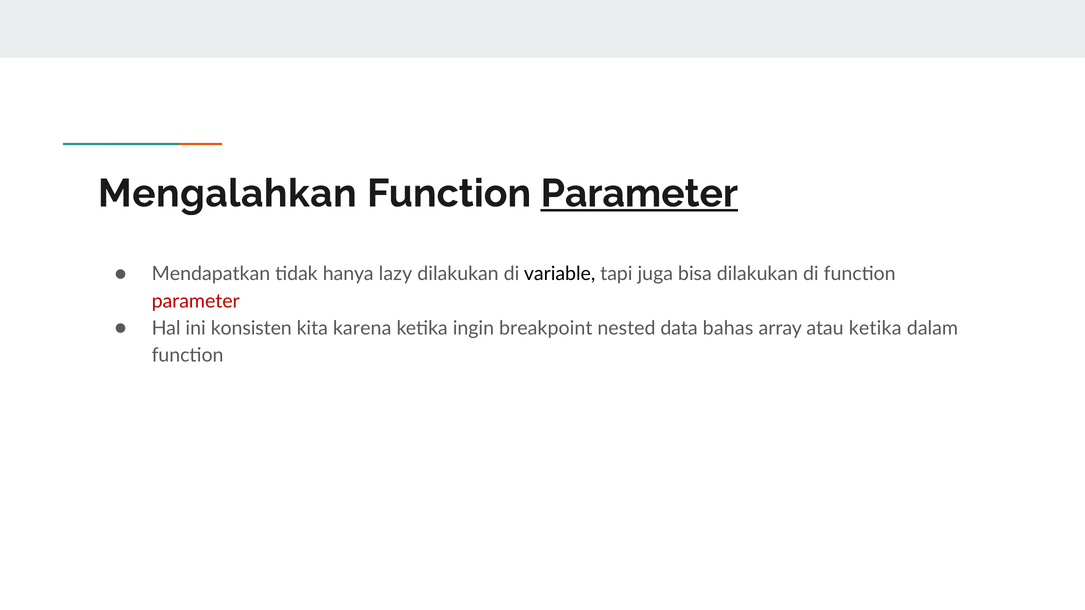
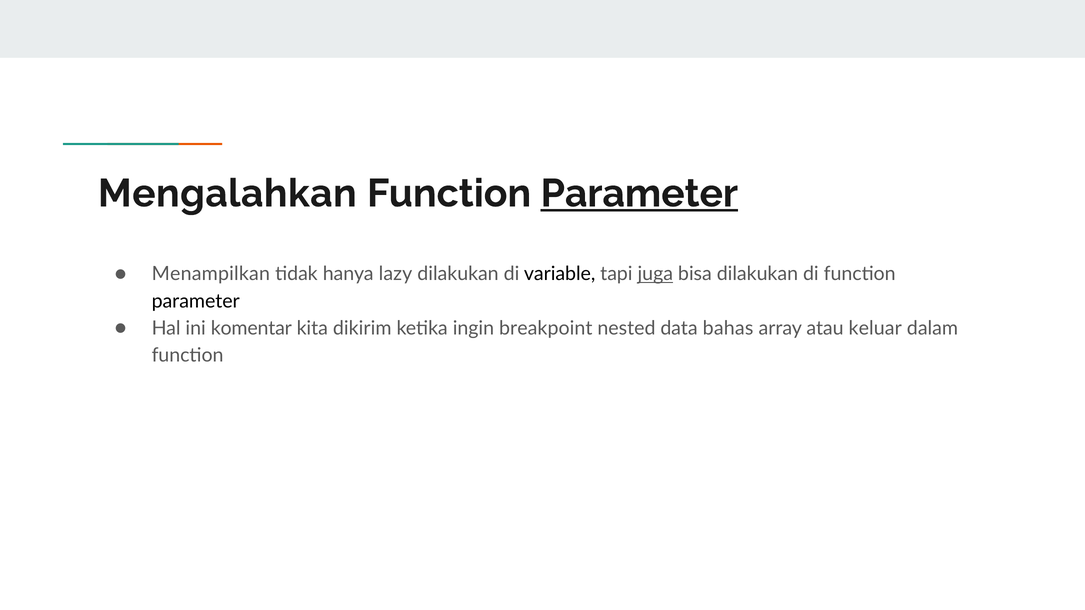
Mendapatkan: Mendapatkan -> Menampilkan (211, 274)
juga underline: none -> present (655, 274)
parameter colour: red -> black (196, 301)
konsisten: konsisten -> komentar (251, 328)
karena: karena -> dikirim (362, 328)
atau ketika: ketika -> keluar (875, 328)
